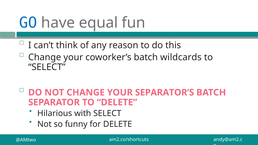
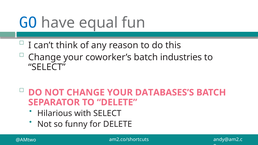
wildcards: wildcards -> industries (181, 57)
SEPARATOR’S: SEPARATOR’S -> DATABASES’S (165, 93)
